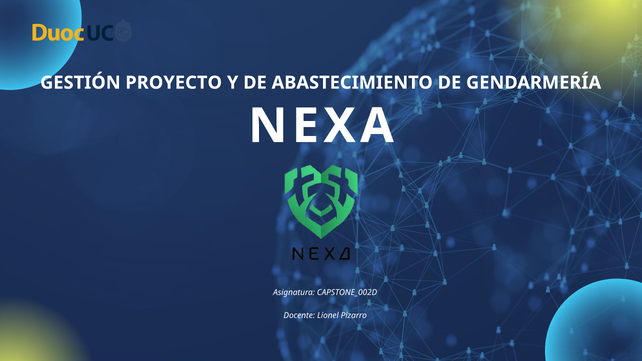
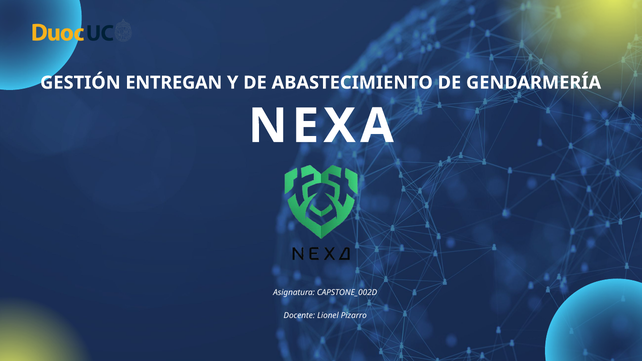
PROYECTO: PROYECTO -> ENTREGAN (174, 83)
